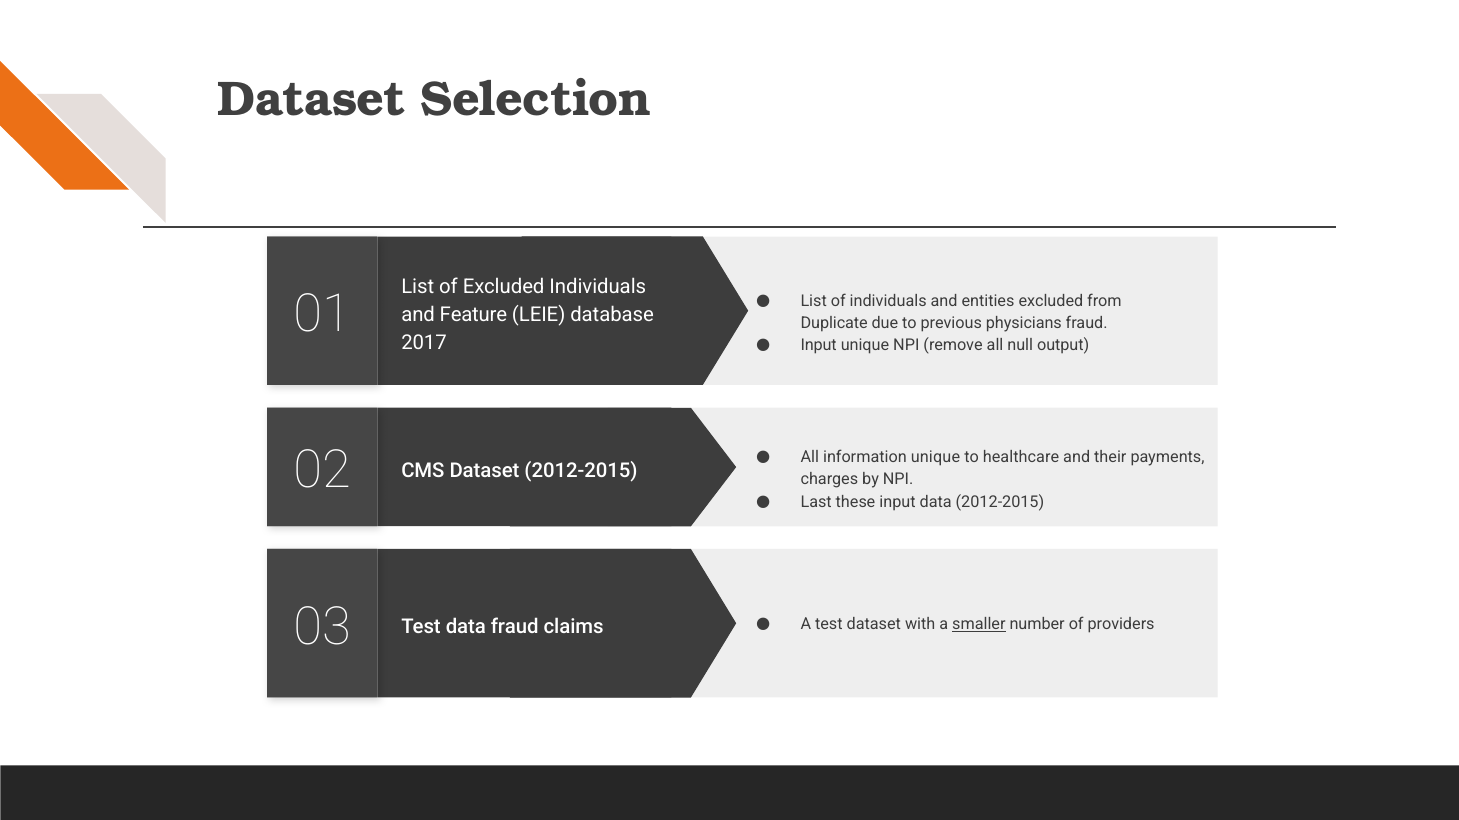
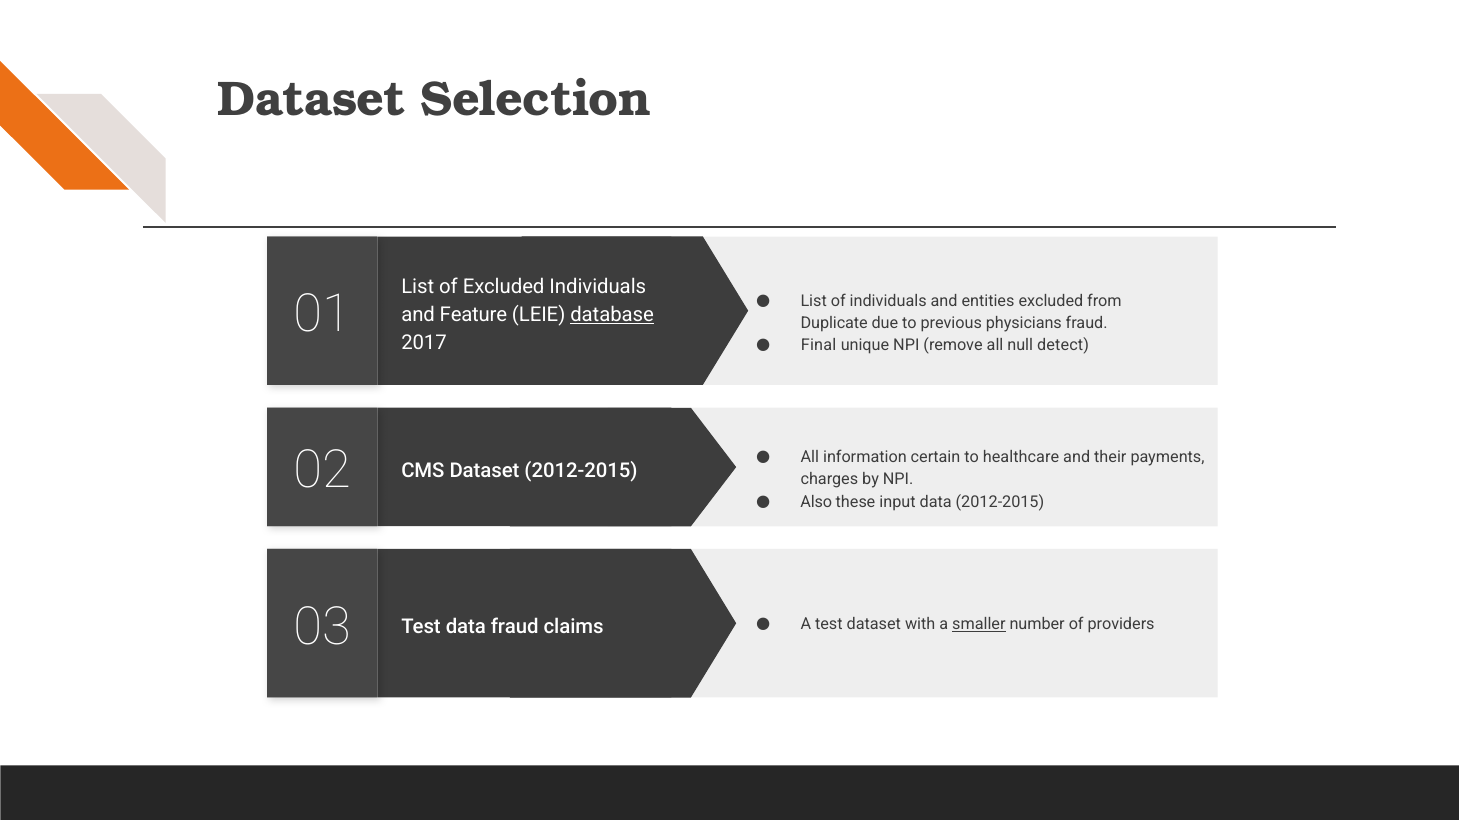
database underline: none -> present (612, 315)
Input: Input -> Final (819, 346)
output: output -> detect (1063, 346)
information unique: unique -> certain (936, 458)
Last: Last -> Also (816, 502)
